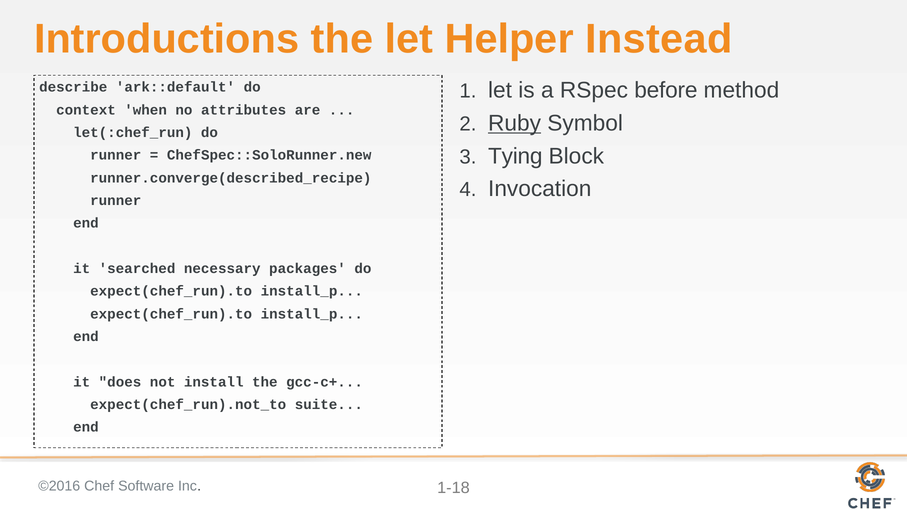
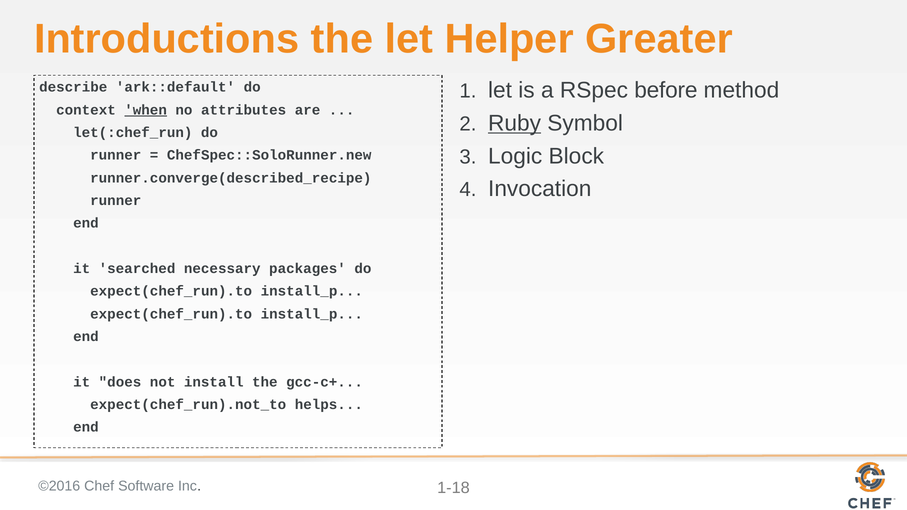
Instead: Instead -> Greater (659, 39)
when underline: none -> present (146, 110)
Tying: Tying -> Logic (515, 156)
suite: suite -> helps (329, 405)
